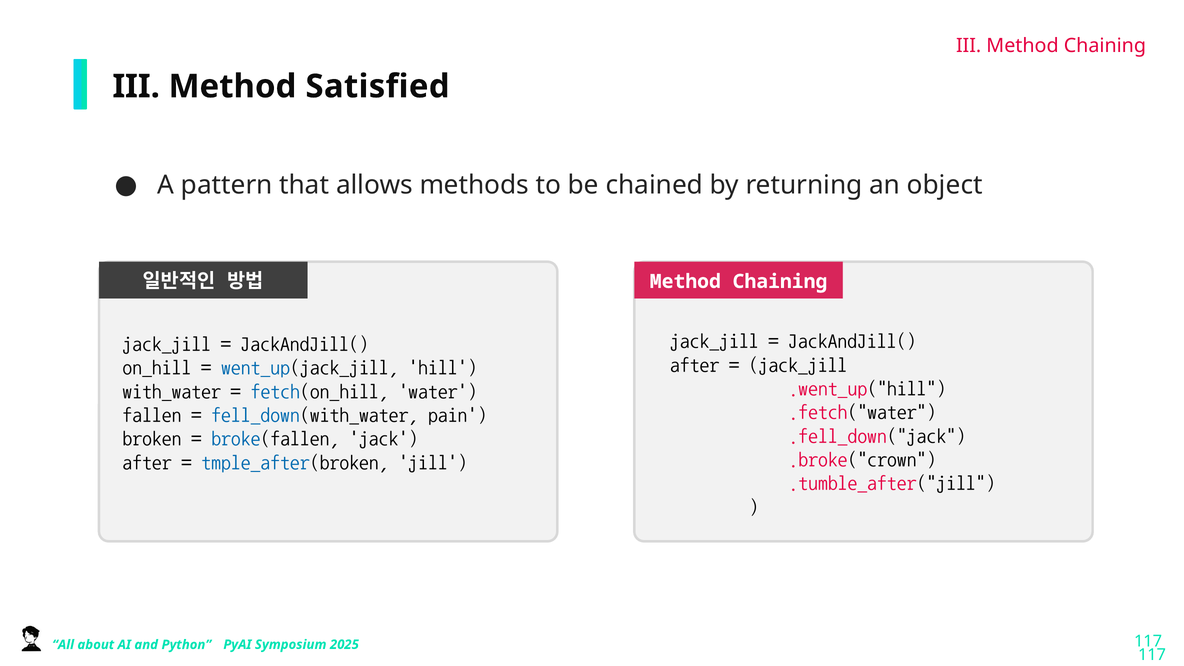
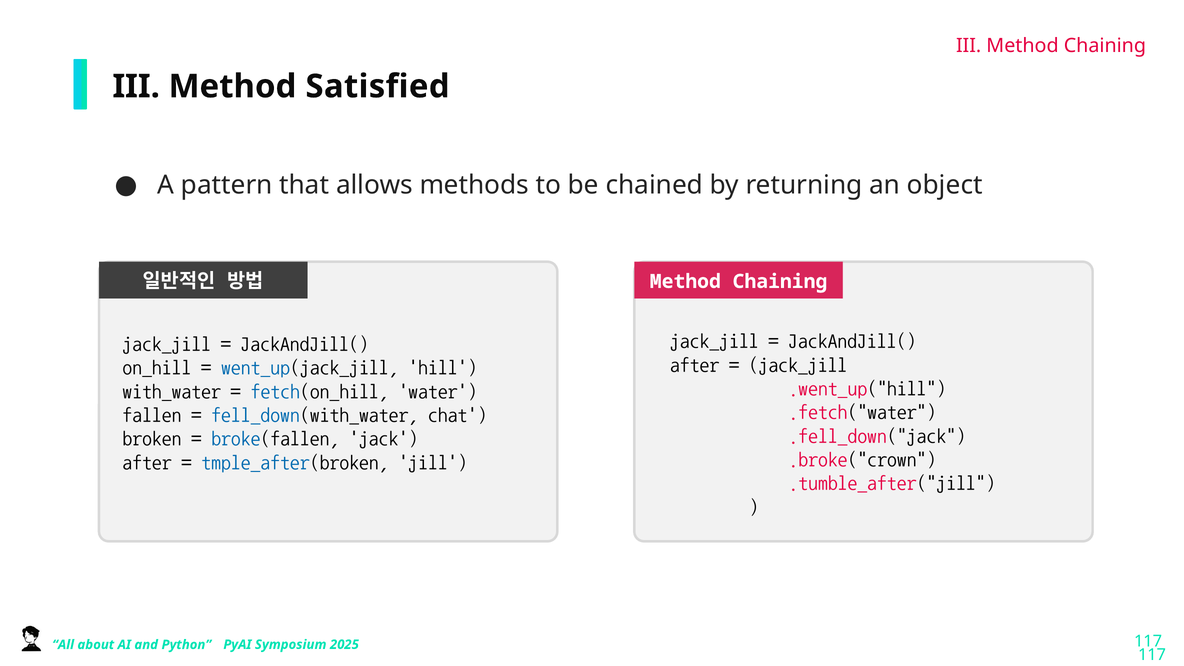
pain: pain -> chat (458, 415)
